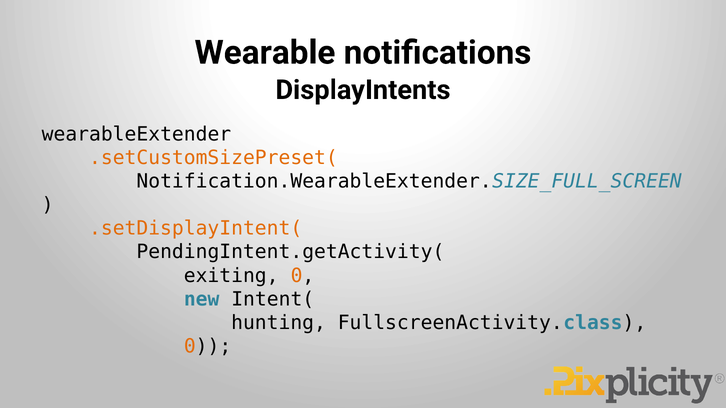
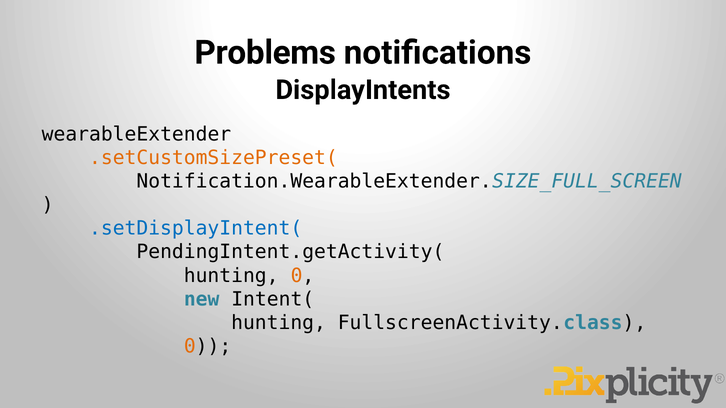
Wearable: Wearable -> Problems (265, 53)
.setDisplayIntent( colour: orange -> blue (196, 229)
exiting: exiting -> hunting (231, 276)
